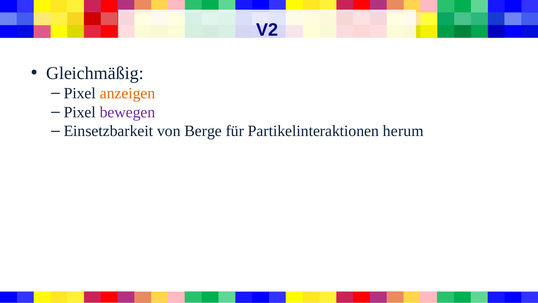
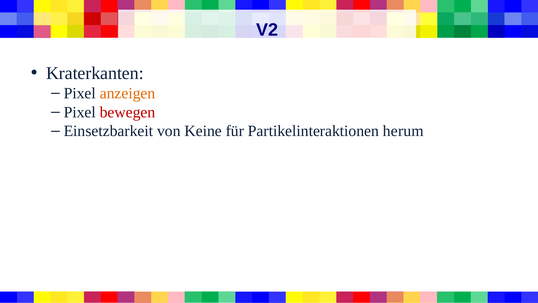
Gleichmäßig: Gleichmäßig -> Kraterkanten (95, 73)
bewegen colour: purple -> red (128, 112)
Berge: Berge -> Keine (203, 131)
